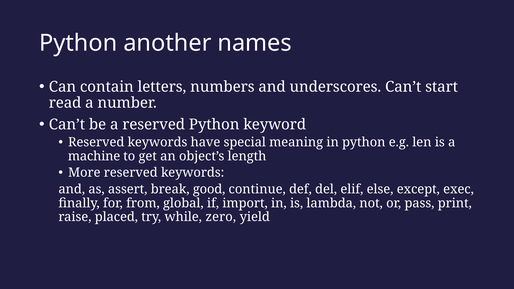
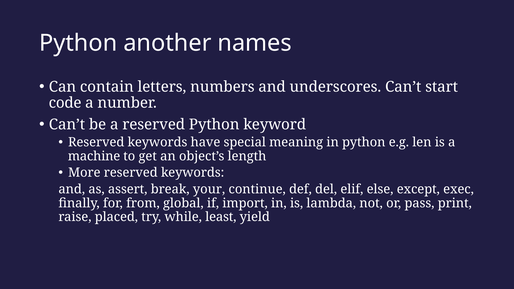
read: read -> code (65, 103)
good: good -> your (209, 189)
zero: zero -> least (221, 217)
